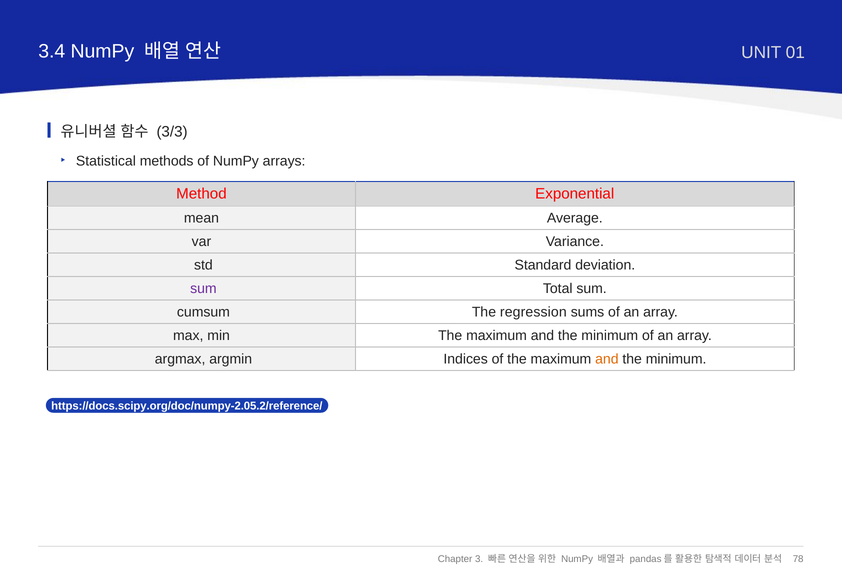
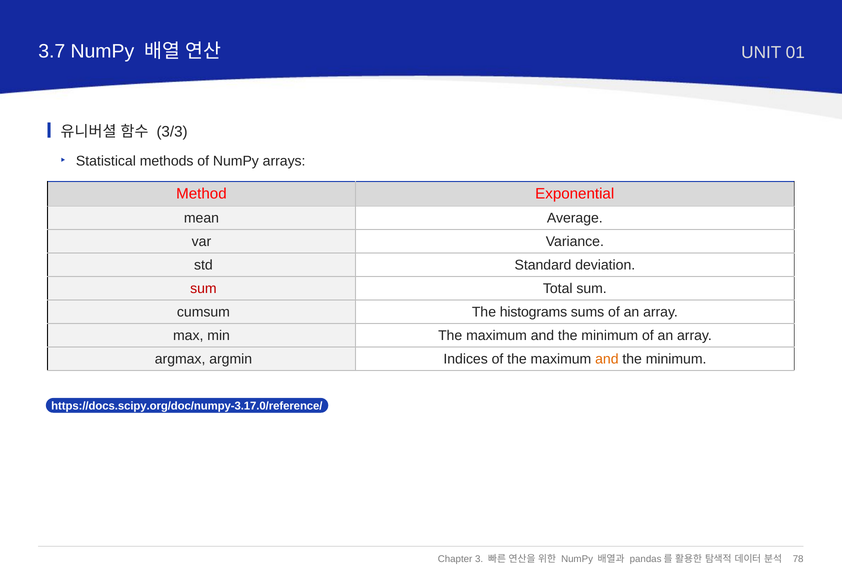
3.4: 3.4 -> 3.7 (52, 51)
sum colour: purple -> red (203, 289)
regression: regression -> histograms (533, 312)
https://docs.scipy.org/doc/numpy-2.05.2/reference/: https://docs.scipy.org/doc/numpy-2.05.2/reference/ -> https://docs.scipy.org/doc/numpy-3.17.0/reference/ (187, 406)
